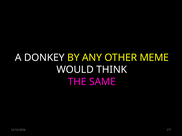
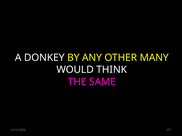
MEME: MEME -> MANY (154, 58)
